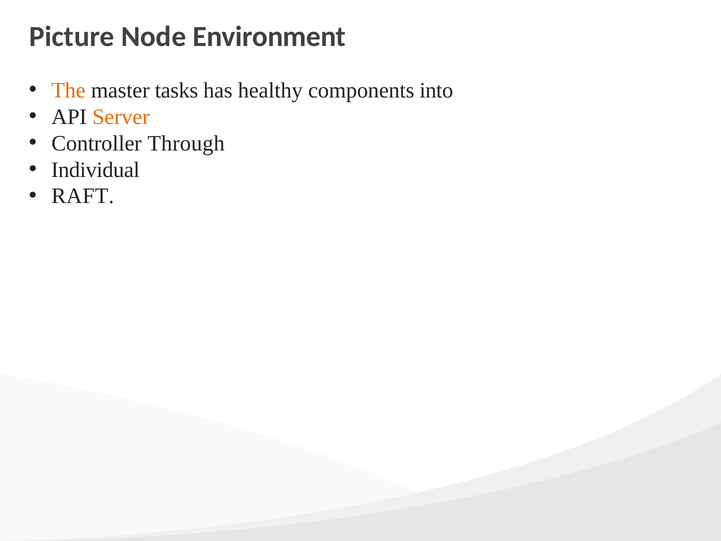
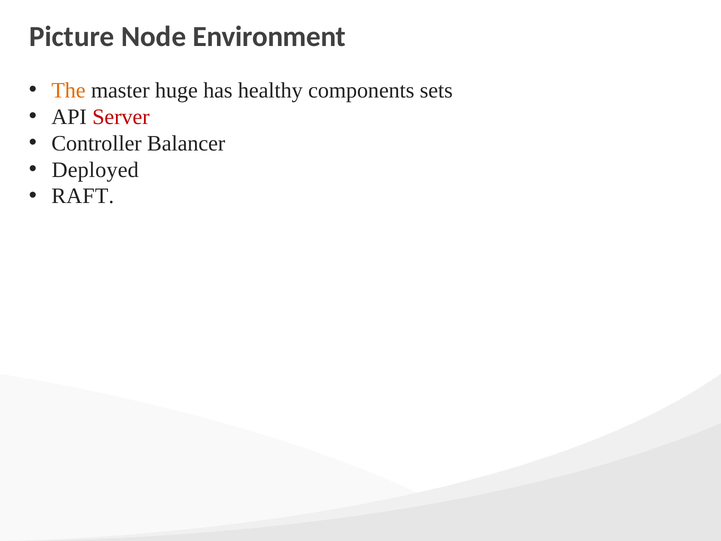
tasks: tasks -> huge (176, 90)
into: into -> sets (436, 90)
Server colour: orange -> red (121, 117)
Through: Through -> Balancer (186, 143)
Individual: Individual -> Deployed (95, 170)
